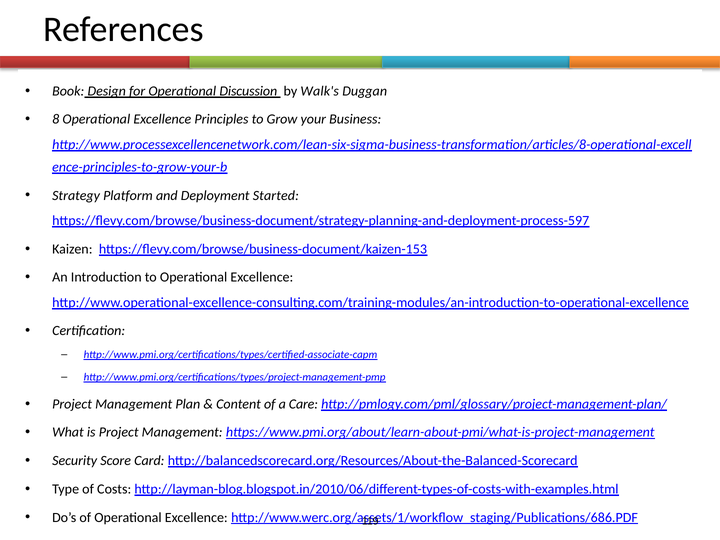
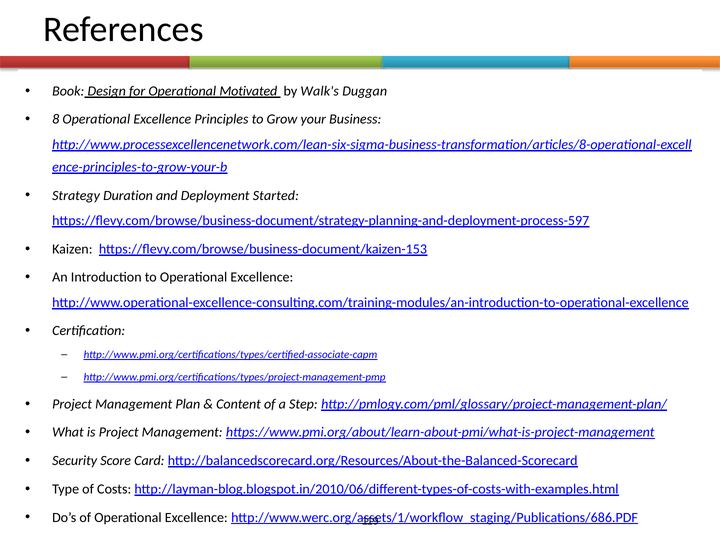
Discussion: Discussion -> Motivated (248, 91)
Platform: Platform -> Duration (128, 195)
Care: Care -> Step (303, 404)
